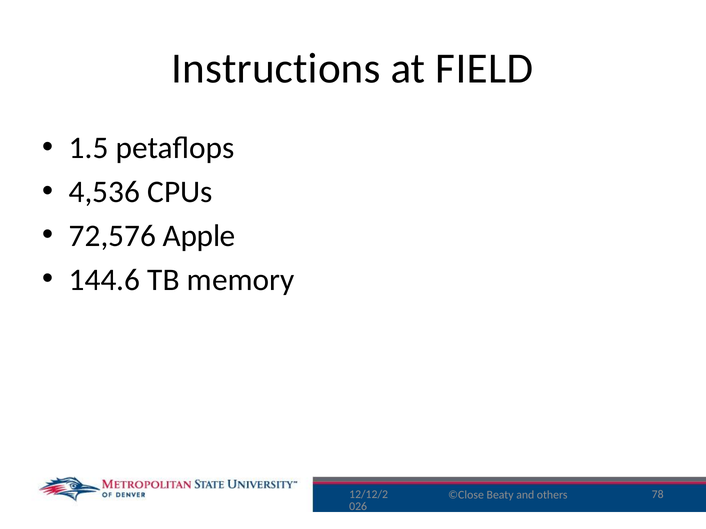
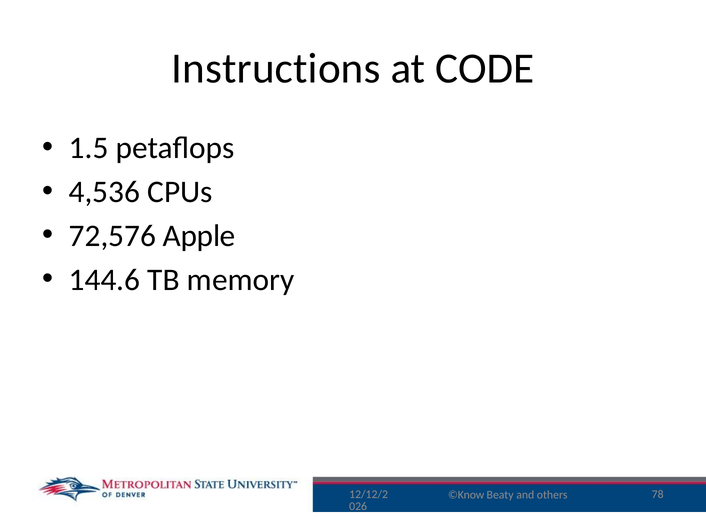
FIELD: FIELD -> CODE (485, 68)
©Close: ©Close -> ©Know (466, 496)
